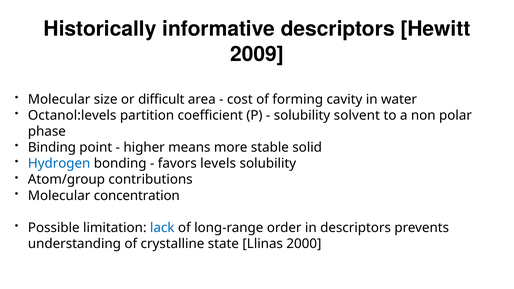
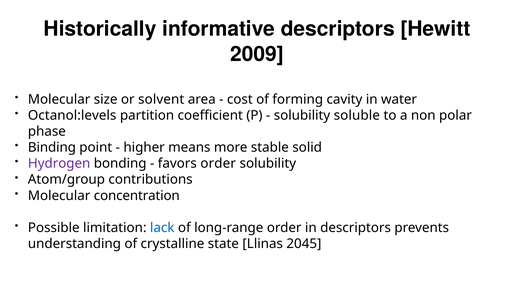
difficult: difficult -> solvent (161, 99)
solvent: solvent -> soluble (357, 115)
Hydrogen colour: blue -> purple (59, 164)
favors levels: levels -> order (218, 164)
2000: 2000 -> 2045 (304, 244)
